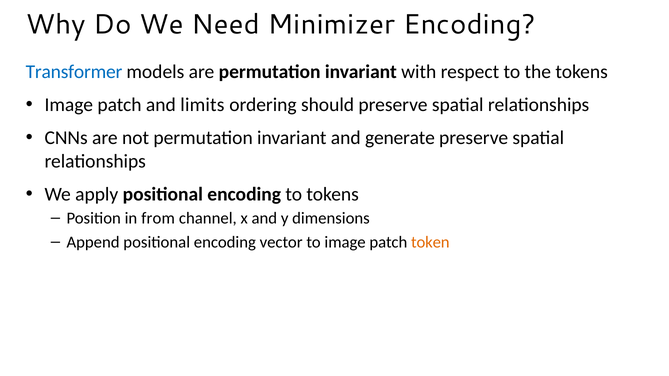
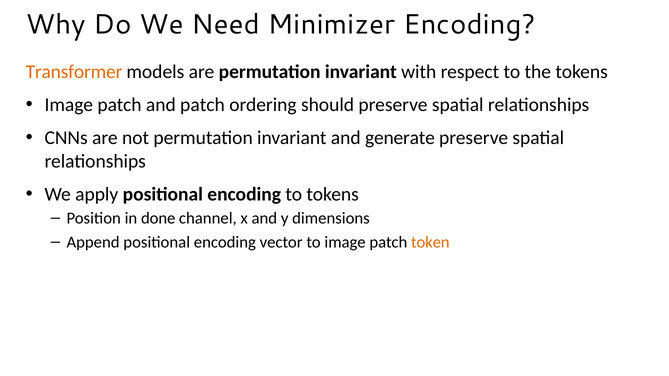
Transformer colour: blue -> orange (74, 72)
and limits: limits -> patch (202, 105)
from: from -> done (158, 218)
